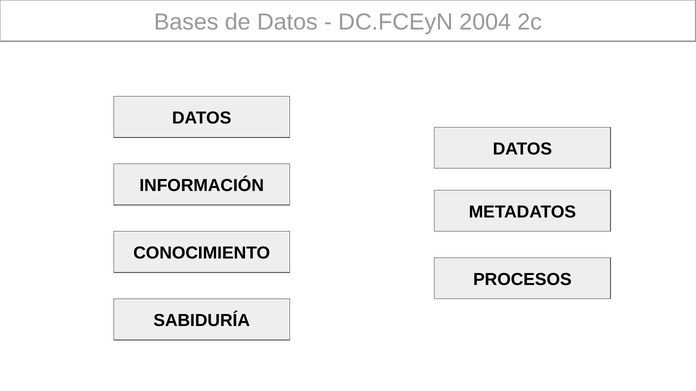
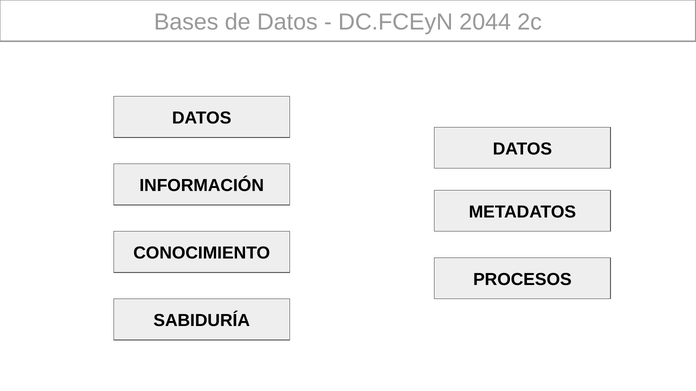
2004: 2004 -> 2044 (485, 22)
